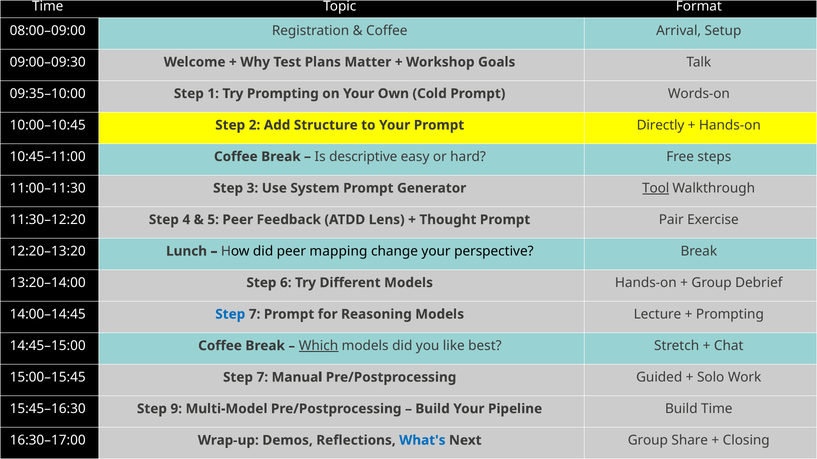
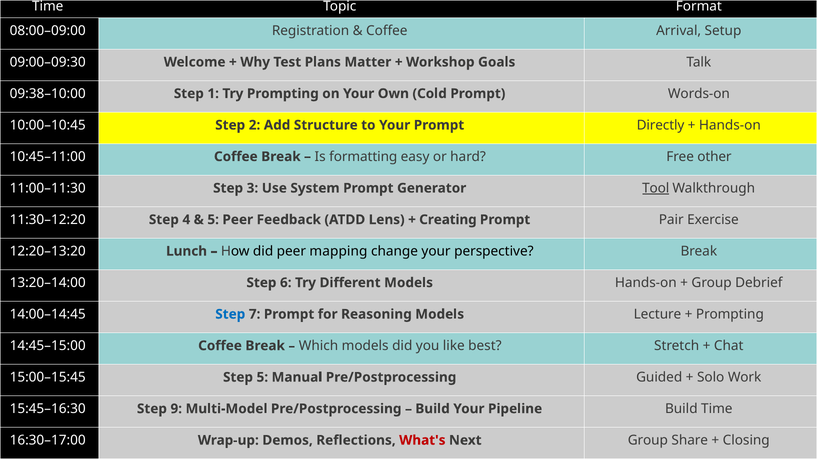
09:35–10:00: 09:35–10:00 -> 09:38–10:00 (48, 94)
descriptive: descriptive -> formatting (363, 157)
steps: steps -> other (714, 157)
Thought: Thought -> Creating (448, 220)
Which underline: present -> none (319, 346)
15:00–15:45 Step 7: 7 -> 5 (262, 378)
What's colour: blue -> red (422, 441)
